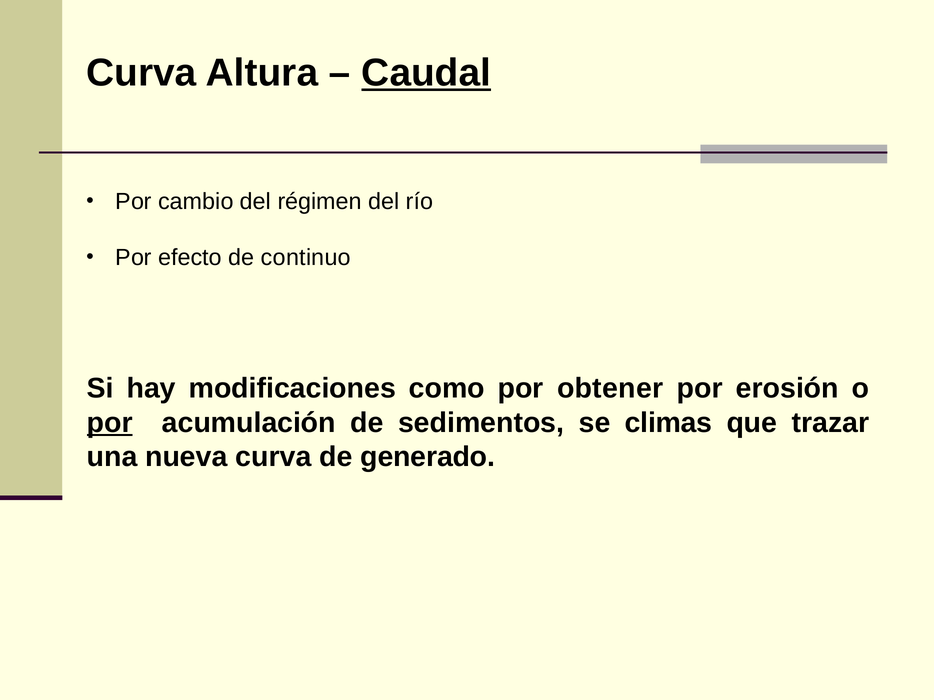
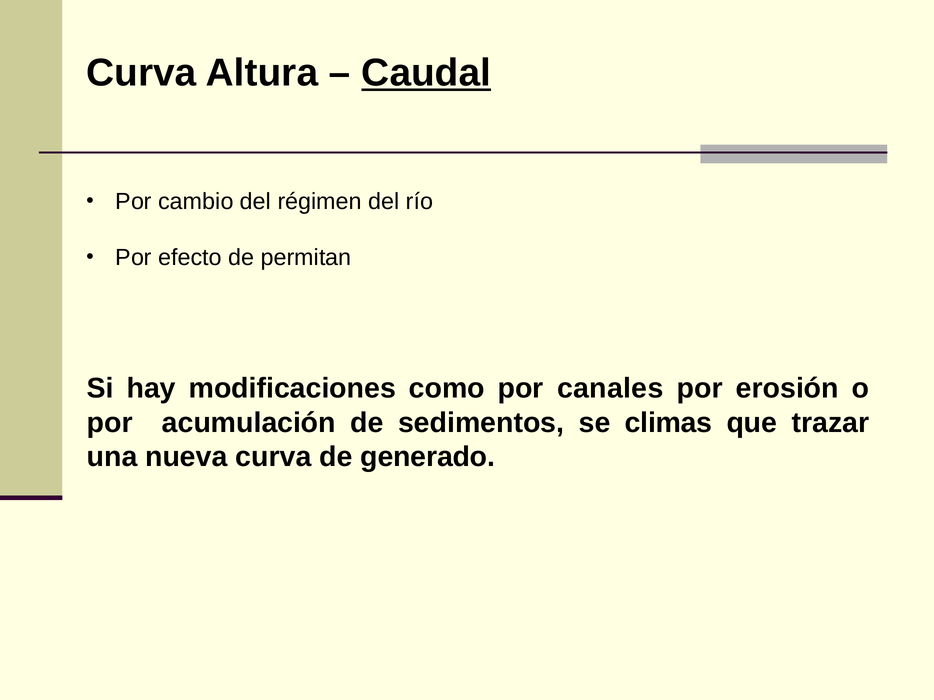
continuo: continuo -> permitan (306, 258)
obtener: obtener -> canales (610, 389)
por underline: present -> none (110, 423)
